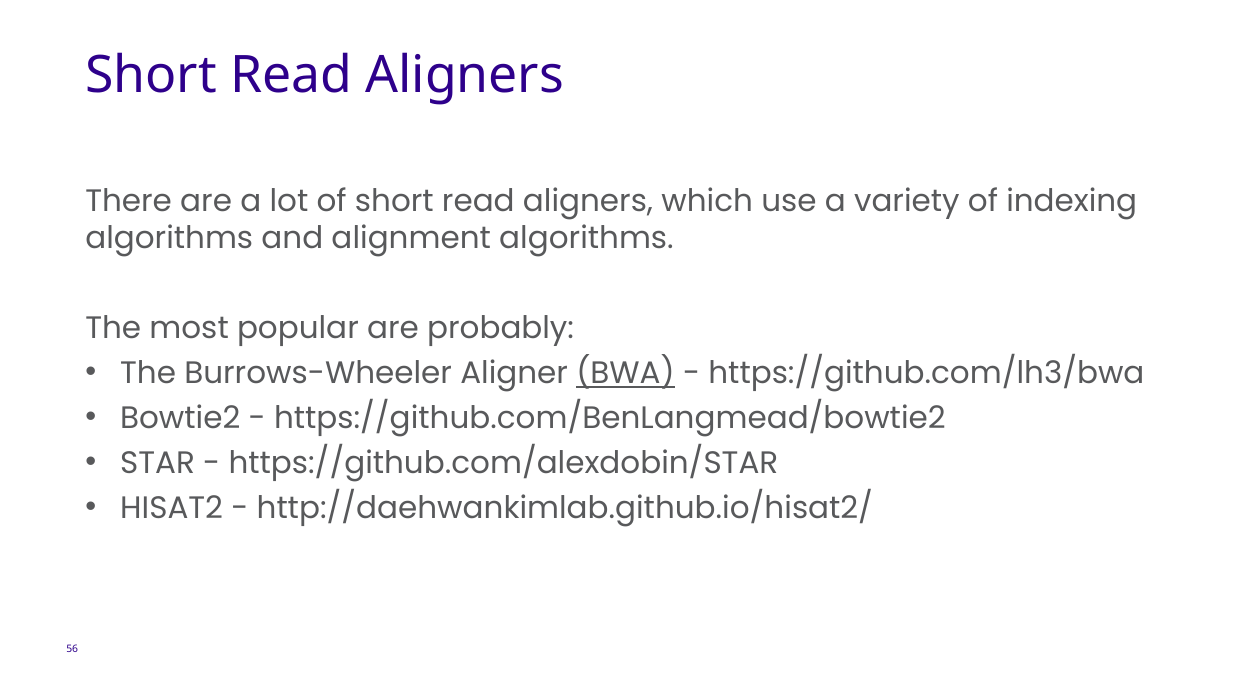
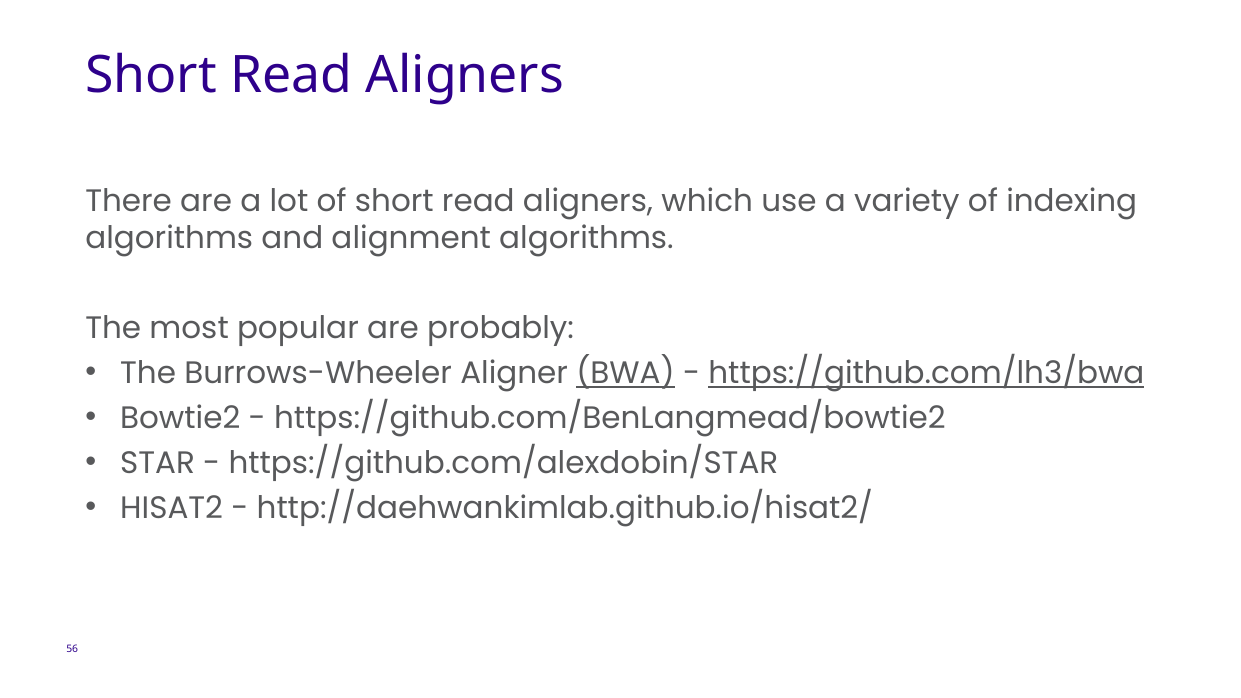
https://github.com/lh3/bwa underline: none -> present (926, 373)
